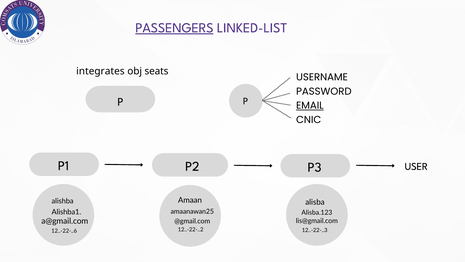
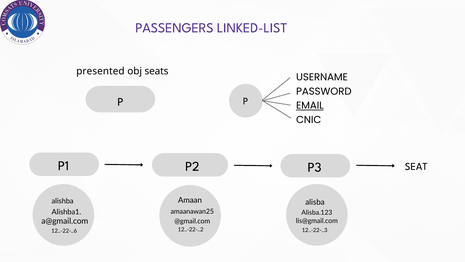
PASSENGERS underline: present -> none (174, 28)
integrates: integrates -> presented (100, 71)
USER: USER -> SEAT (416, 166)
